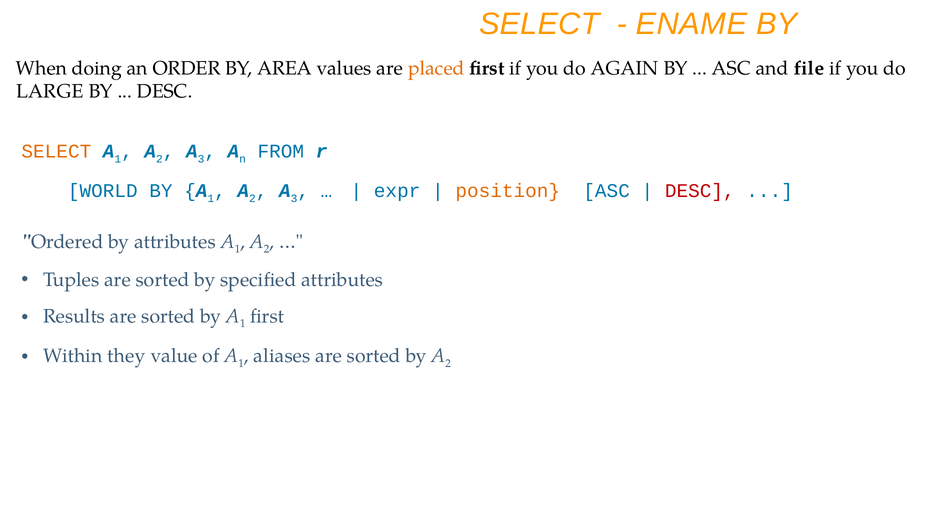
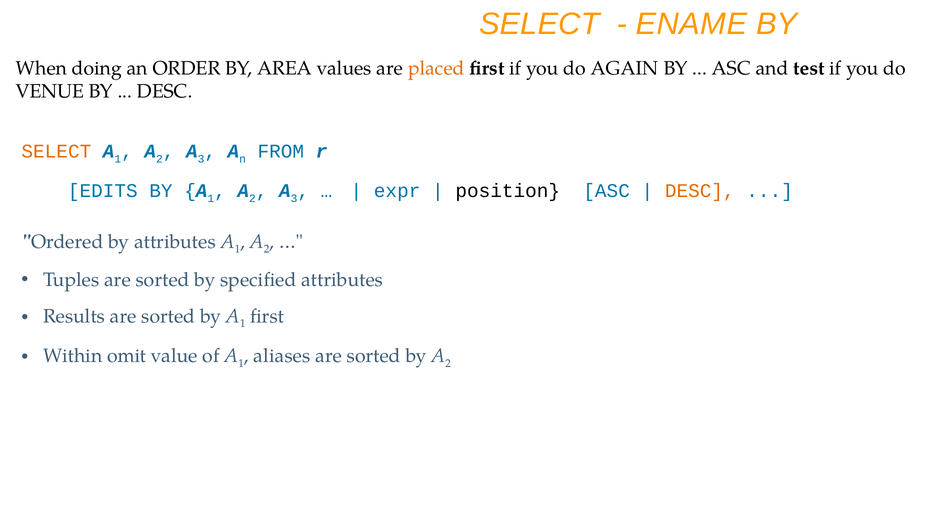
file: file -> test (809, 68)
LARGE: LARGE -> VENUE (50, 91)
WORLD: WORLD -> EDITS (103, 191)
position colour: orange -> black (508, 191)
DESC colour: red -> orange (700, 191)
they: they -> omit (127, 356)
